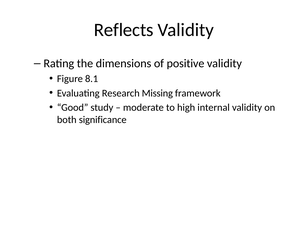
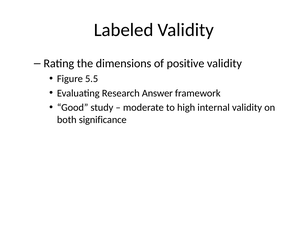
Reflects: Reflects -> Labeled (124, 30)
8.1: 8.1 -> 5.5 (92, 79)
Missing: Missing -> Answer (157, 93)
